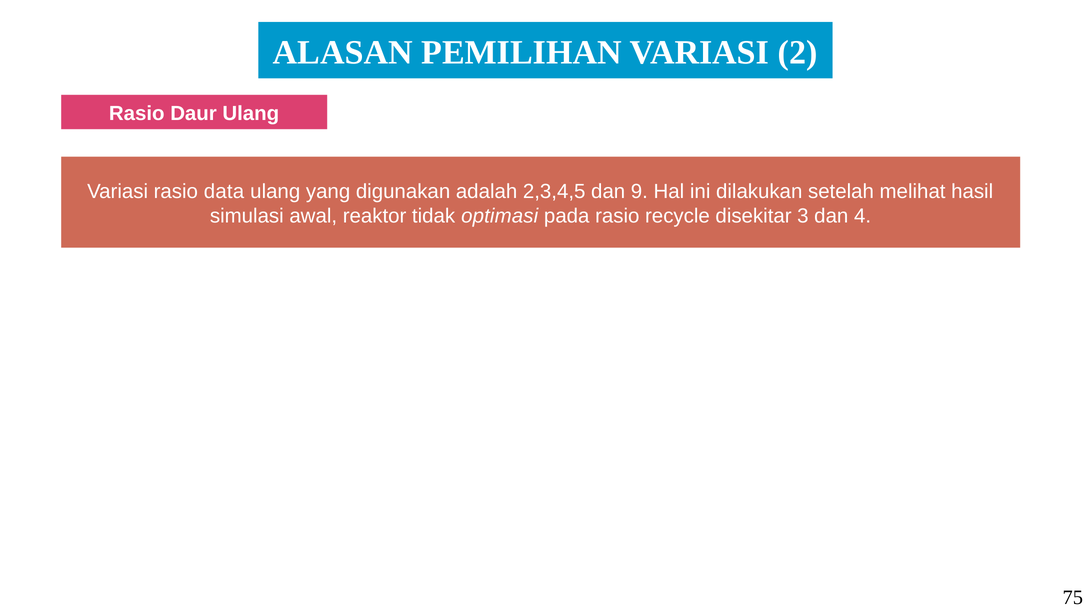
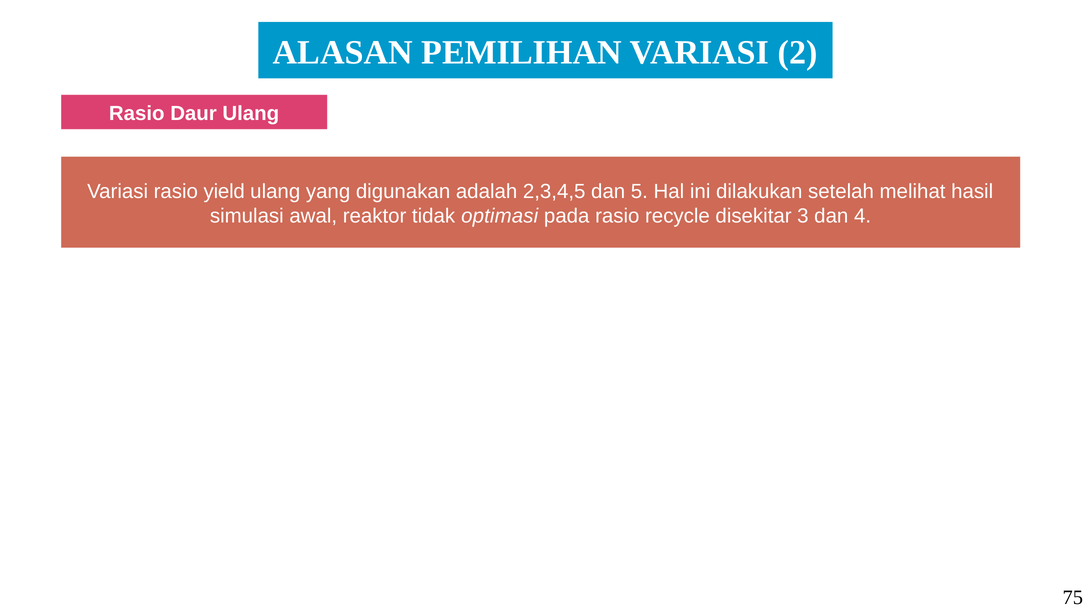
data: data -> yield (224, 192)
9: 9 -> 5 (639, 192)
